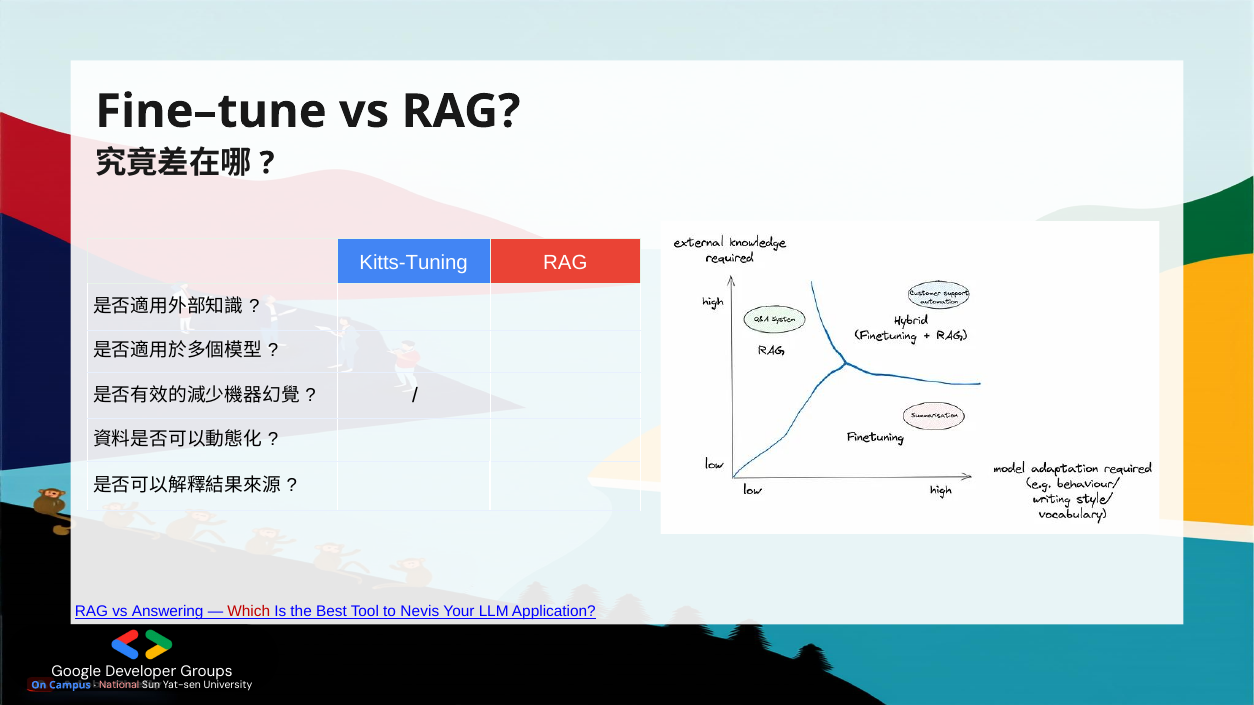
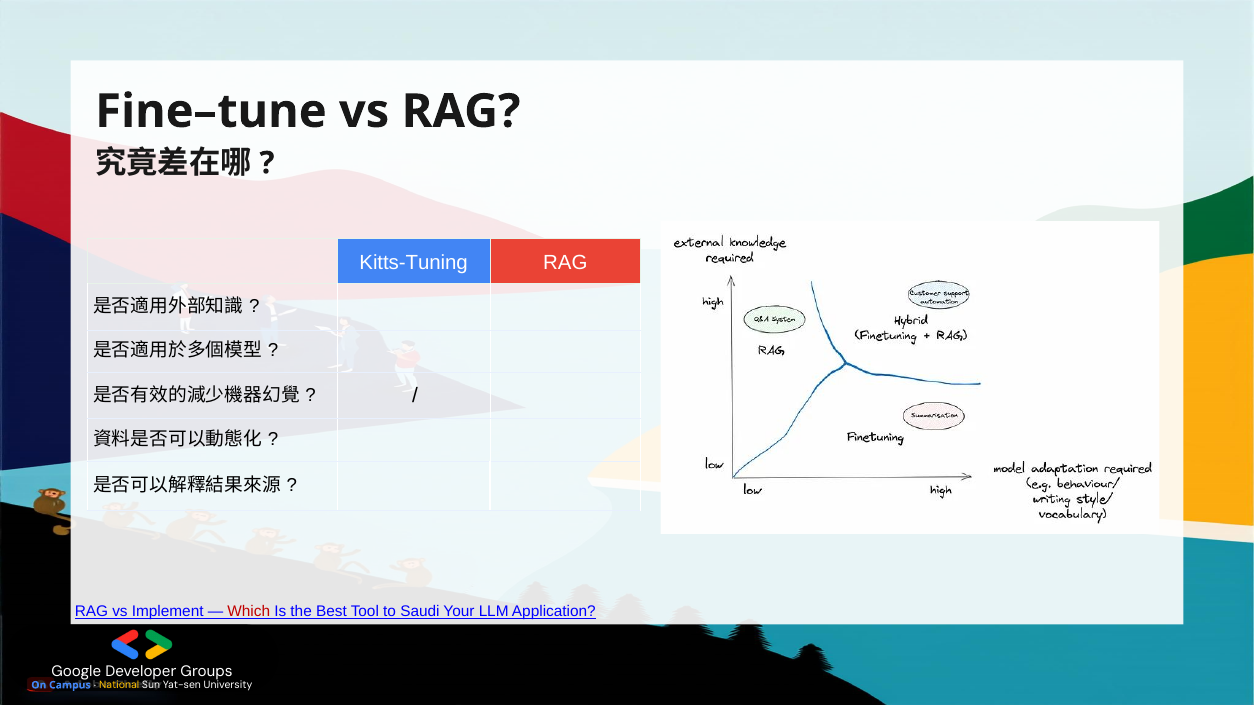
Answering: Answering -> Implement (168, 612)
Nevis: Nevis -> Saudi (420, 612)
National colour: pink -> yellow (119, 685)
